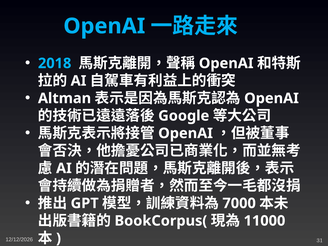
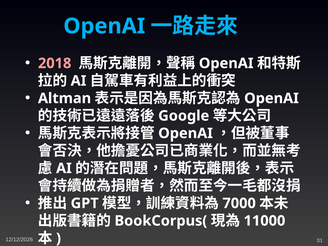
2018 colour: light blue -> pink (55, 63)
